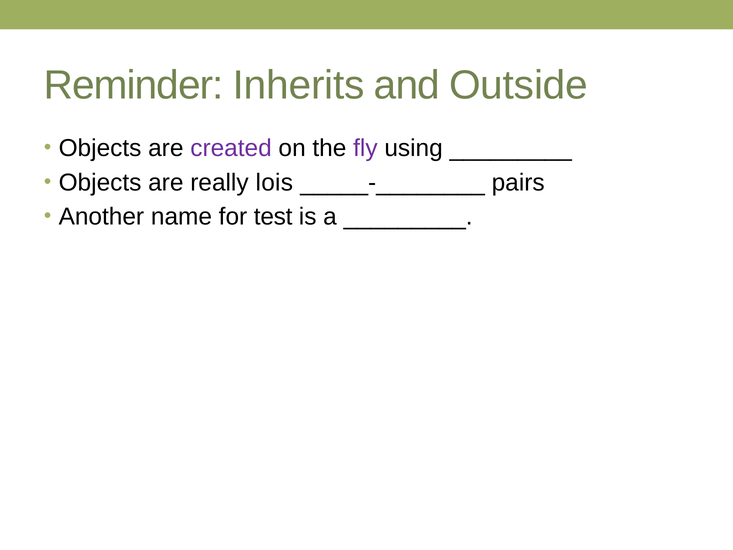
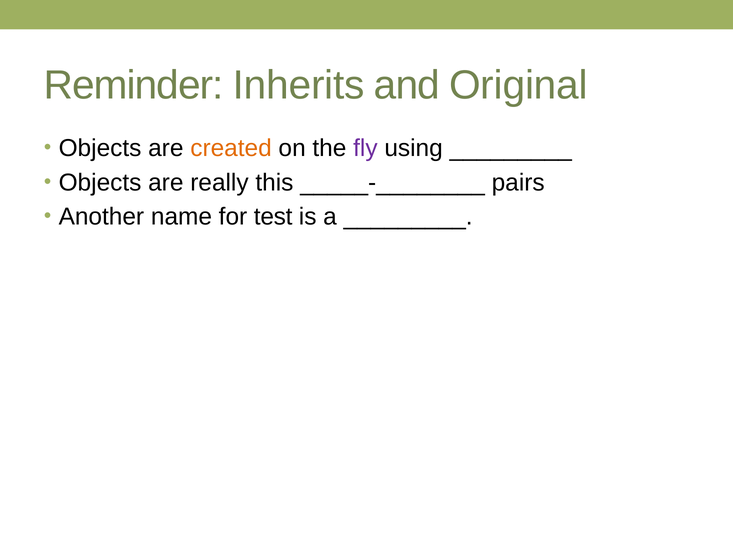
Outside: Outside -> Original (518, 85)
created colour: purple -> orange (231, 148)
lois: lois -> this (274, 183)
